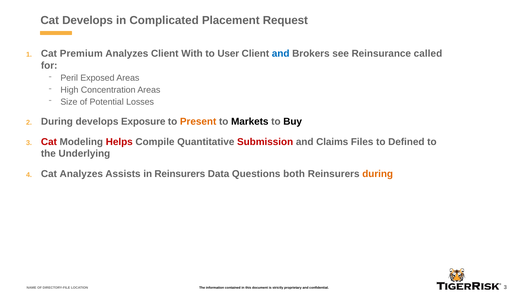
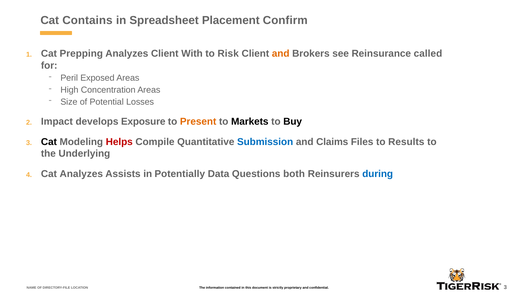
Cat Develops: Develops -> Contains (87, 20)
Complicated: Complicated -> Spreadsheet (164, 20)
Request: Request -> Confirm (285, 20)
Premium: Premium -> Prepping (81, 54)
User: User -> Risk (228, 54)
and colour: blue -> orange (281, 54)
During: During -> Impact (57, 122)
Cat colour: red -> black (49, 142)
Submission colour: red -> blue (265, 142)
Defined: Defined -> Results (406, 142)
in Reinsurers: Reinsurers -> Potentially (180, 174)
during colour: orange -> blue (378, 174)
